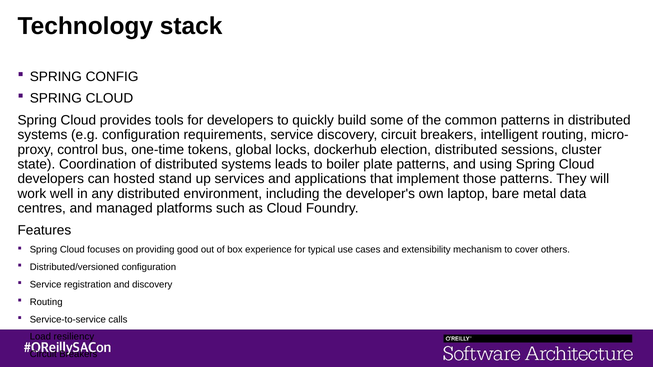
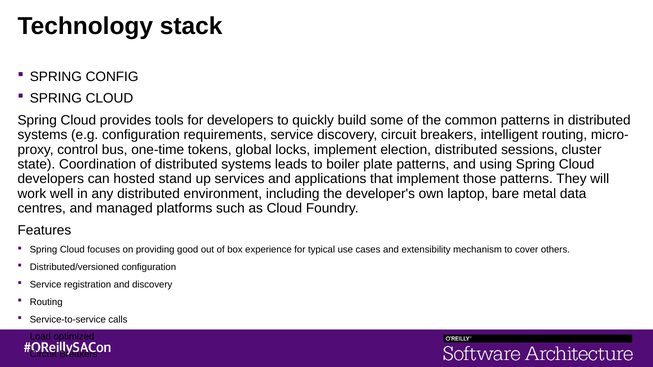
locks dockerhub: dockerhub -> implement (345, 150)
resiliency: resiliency -> optimized (74, 337)
